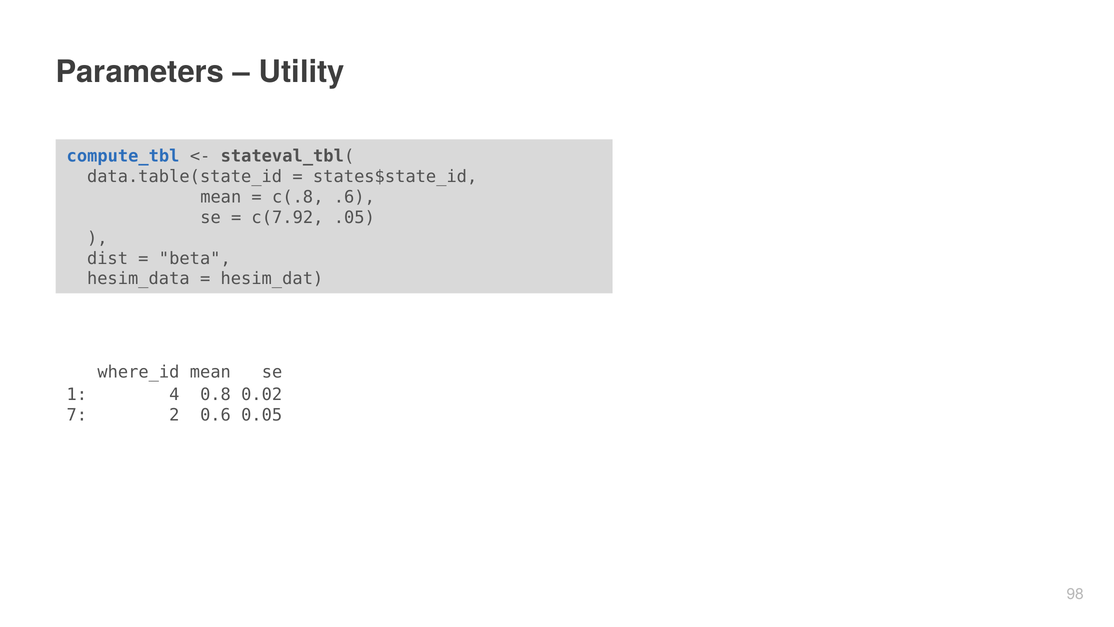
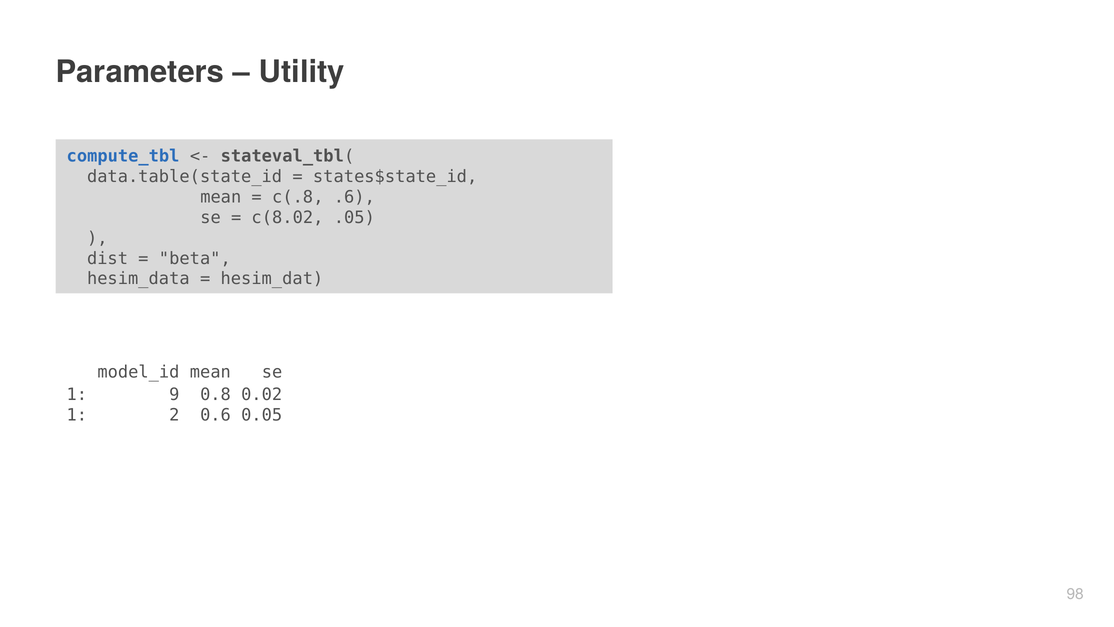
c(7.92: c(7.92 -> c(8.02 (287, 217)
where_id: where_id -> model_id (138, 372)
4: 4 -> 9 (174, 394)
7: 7 -> 1 (77, 415)
